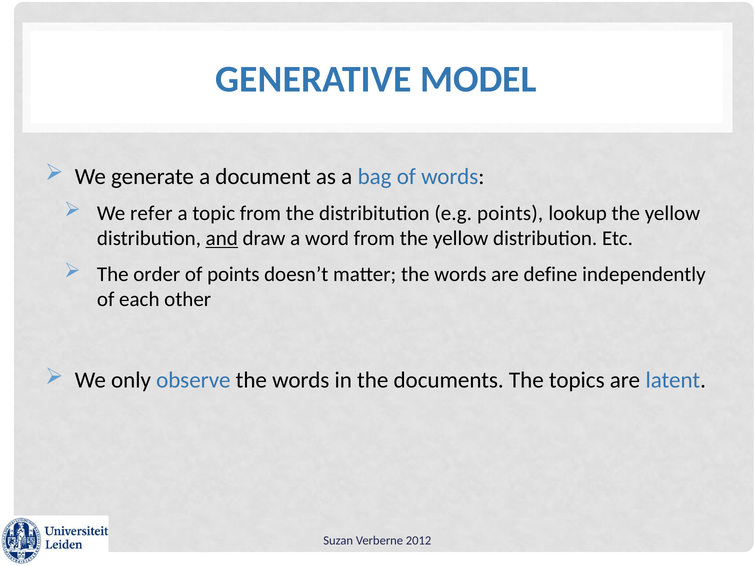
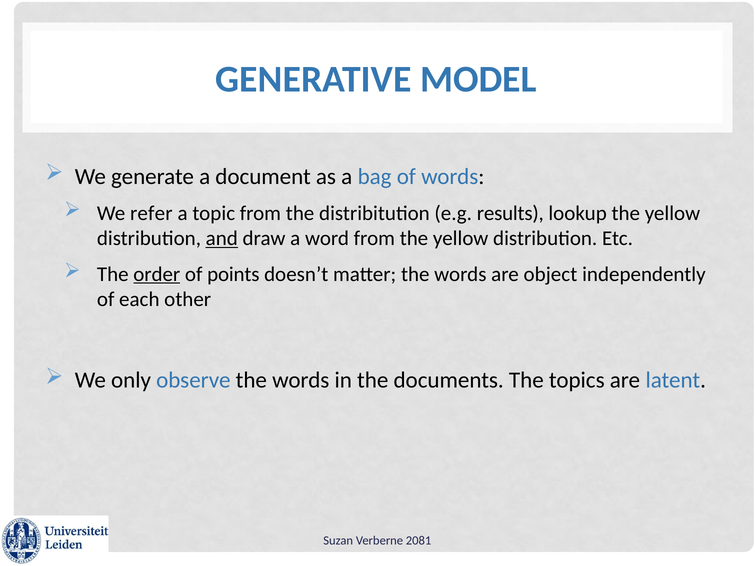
e.g points: points -> results (510, 213)
order underline: none -> present (157, 274)
define: define -> object (550, 274)
2012: 2012 -> 2081 (419, 541)
